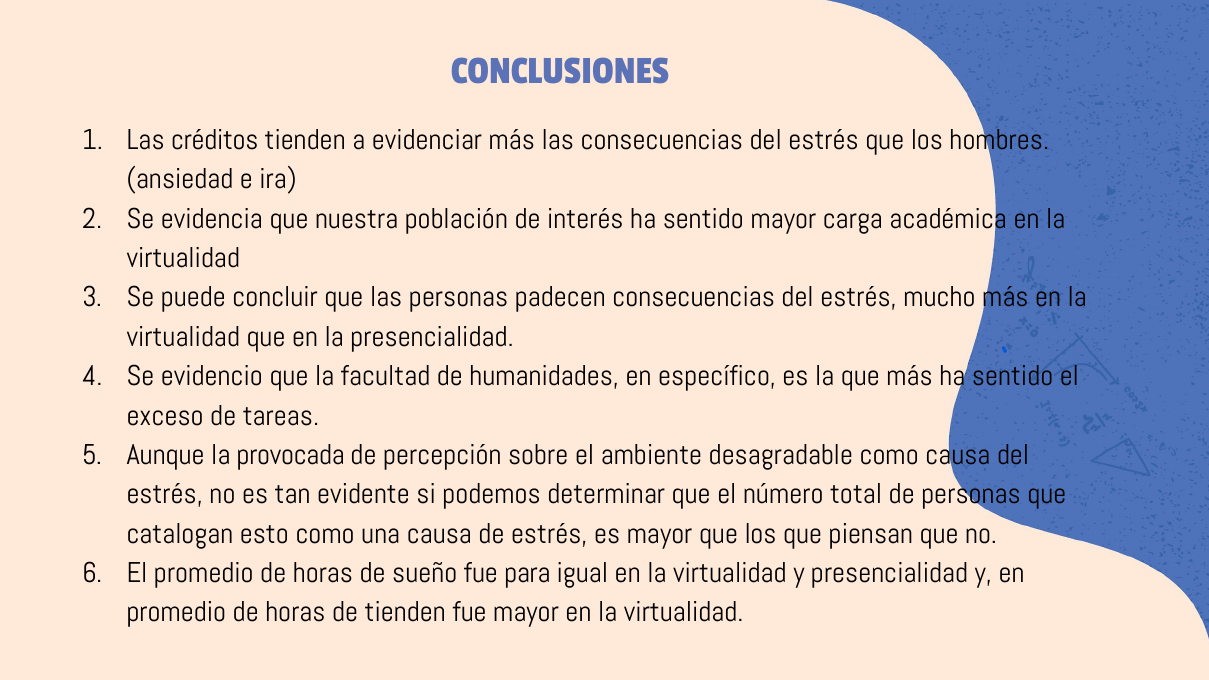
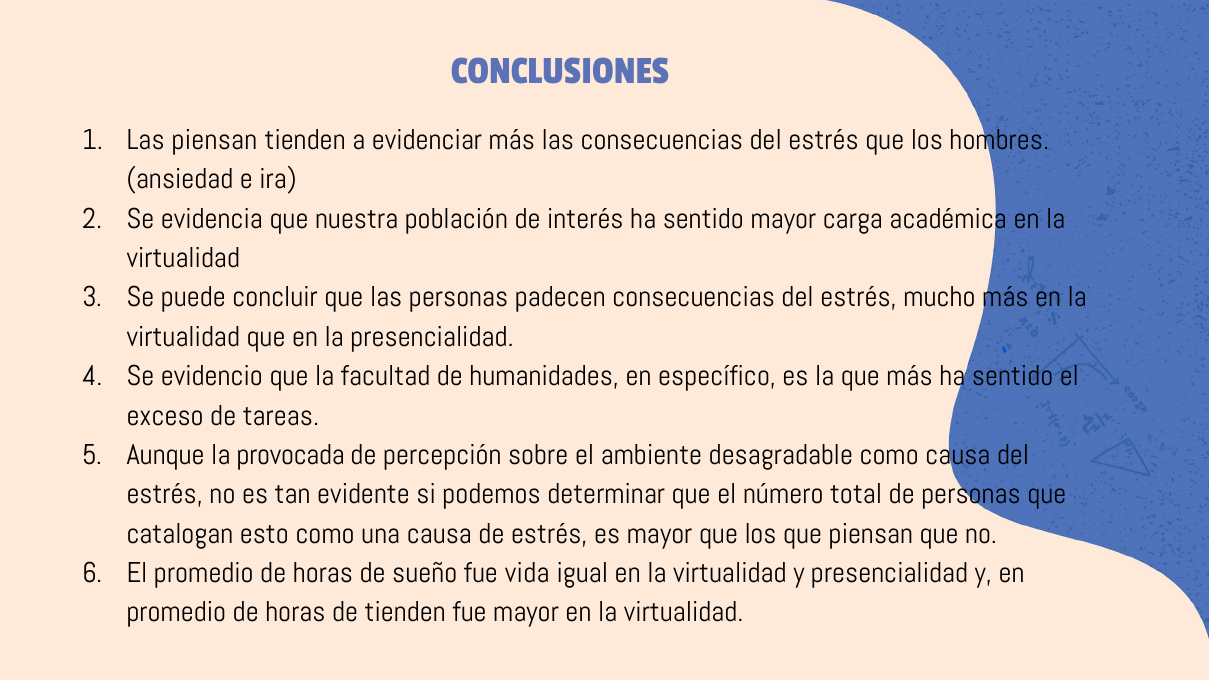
Las créditos: créditos -> piensan (214, 140)
para: para -> vida (527, 573)
